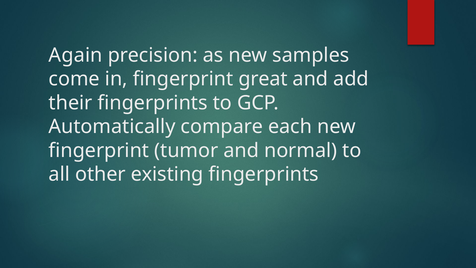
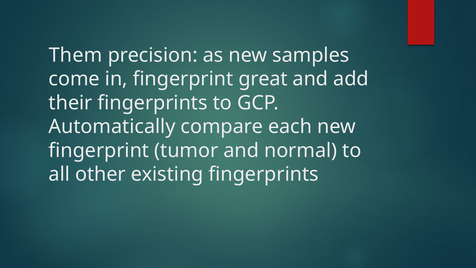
Again: Again -> Them (76, 55)
